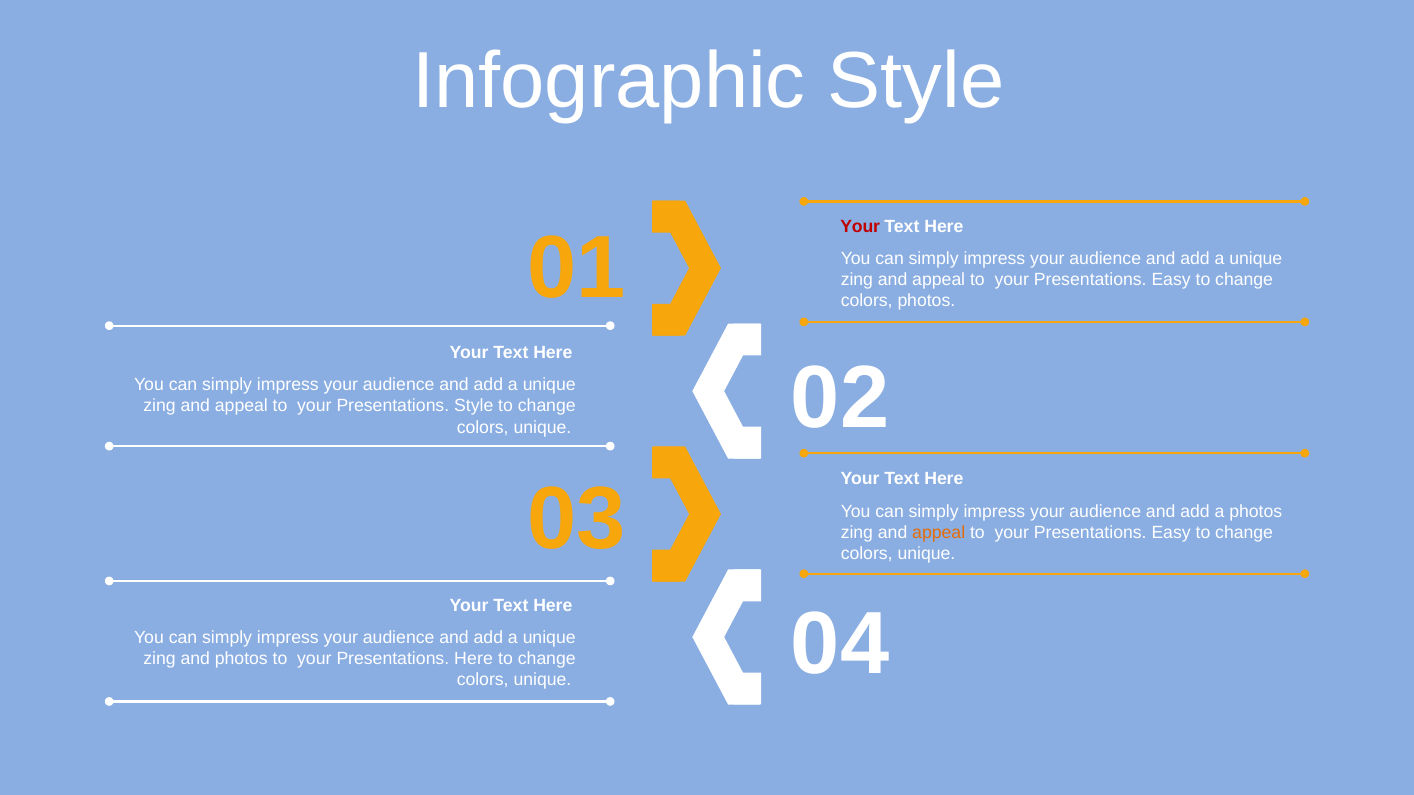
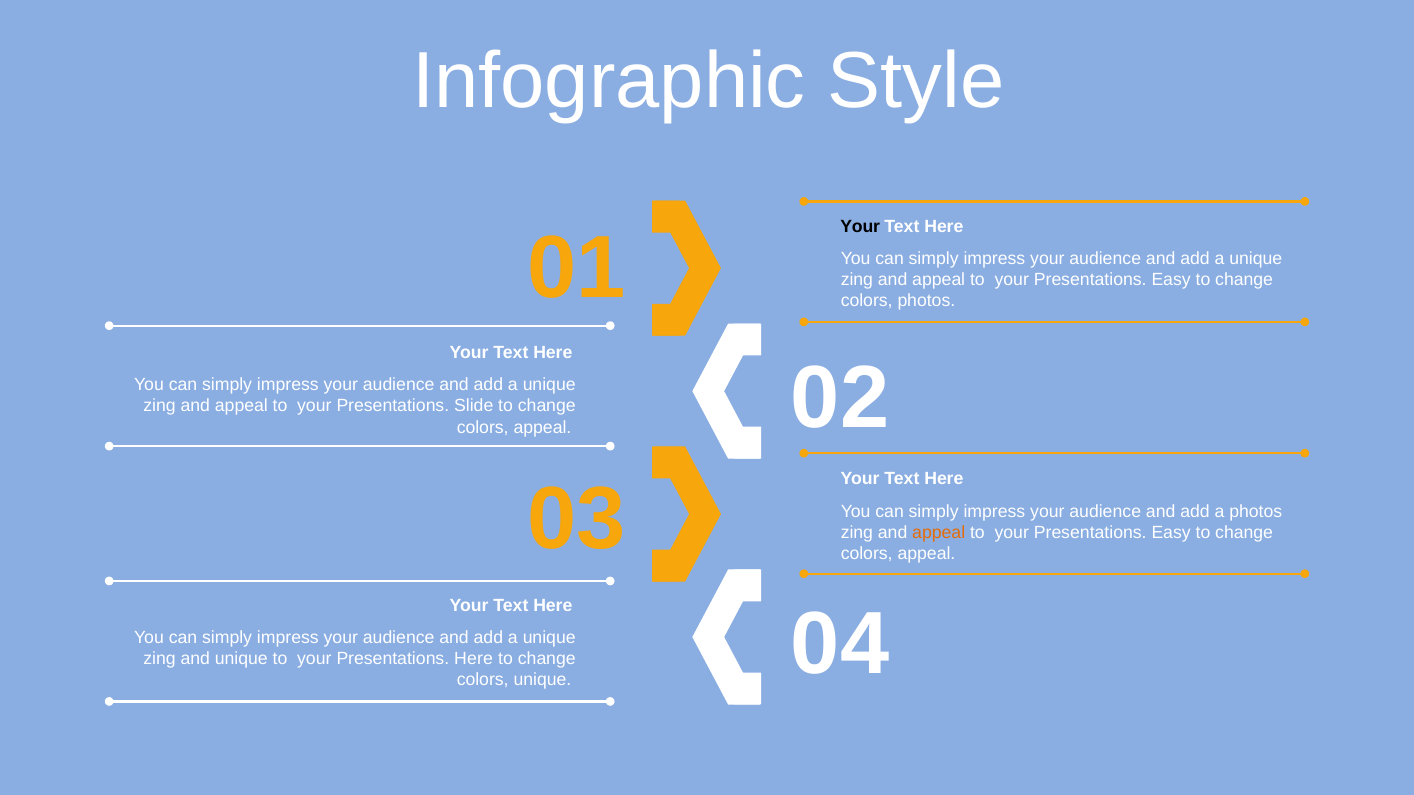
Your colour: red -> black (860, 227)
Presentations Style: Style -> Slide (474, 406)
unique: unique -> appeal (542, 428)
unique: unique -> appeal (926, 554)
and photos: photos -> unique (241, 659)
